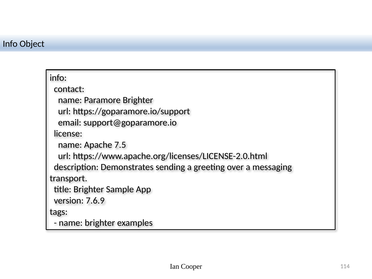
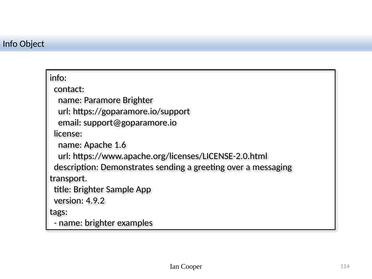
7.5: 7.5 -> 1.6 (120, 145)
7.6.9: 7.6.9 -> 4.9.2 (95, 201)
